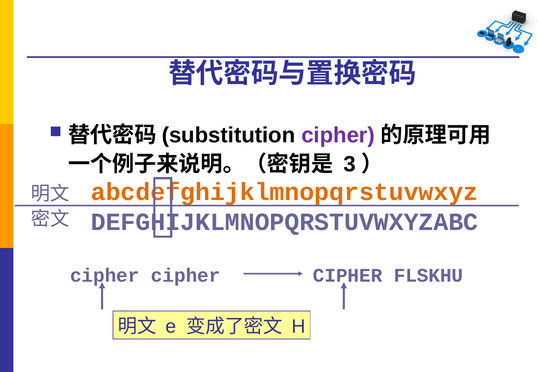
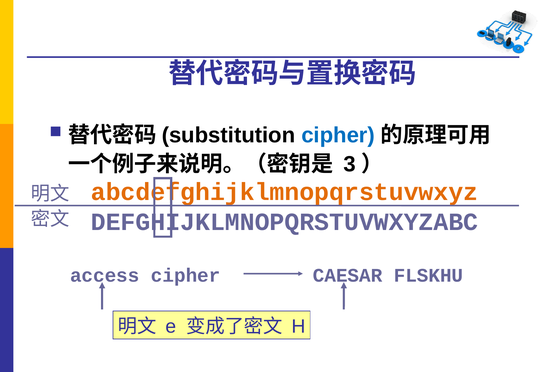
cipher colour: purple -> blue (338, 135)
cipher: cipher -> access (105, 276)
CIPHER: CIPHER -> CAESAR (348, 276)
